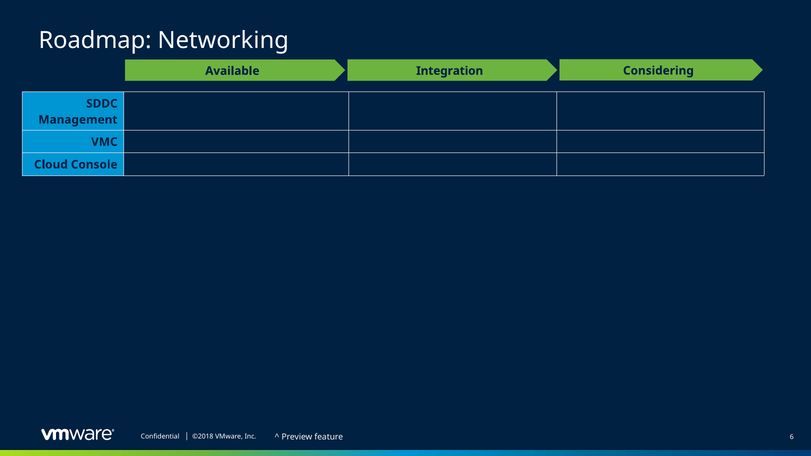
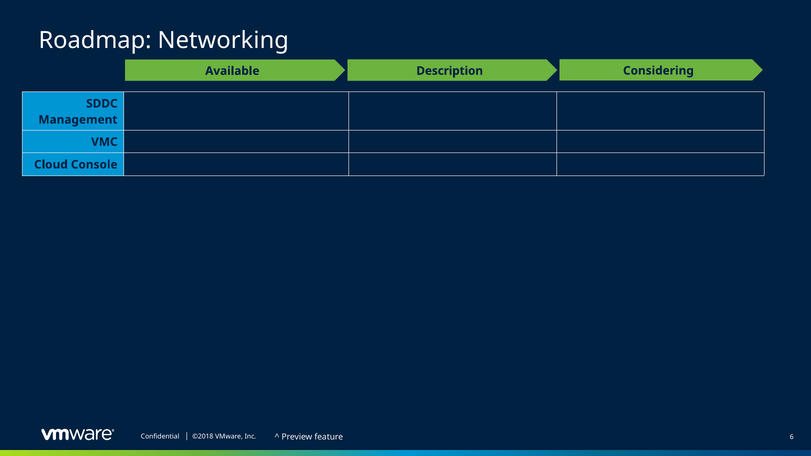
Integration: Integration -> Description (450, 71)
